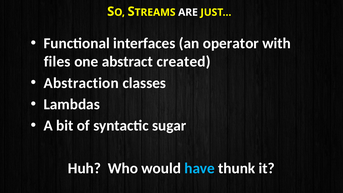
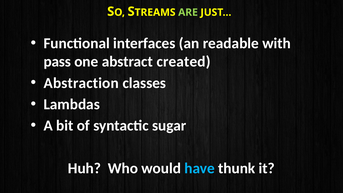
ARE colour: white -> light green (188, 12)
operator: operator -> readable (231, 43)
files: files -> pass (57, 62)
